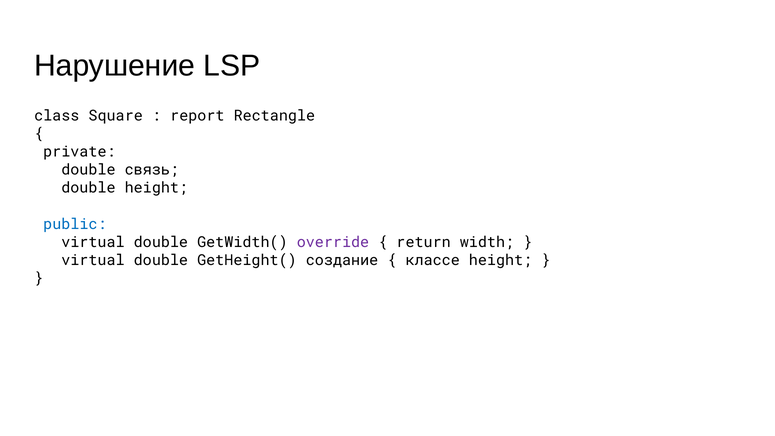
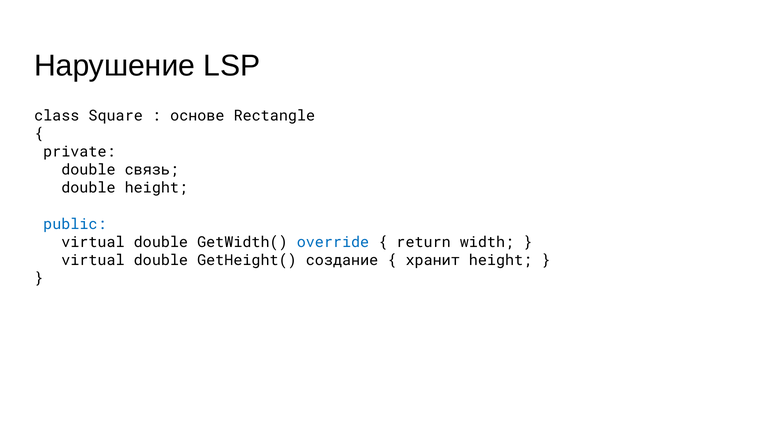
report: report -> основе (197, 116)
override colour: purple -> blue (333, 242)
классе: классе -> хранит (433, 260)
